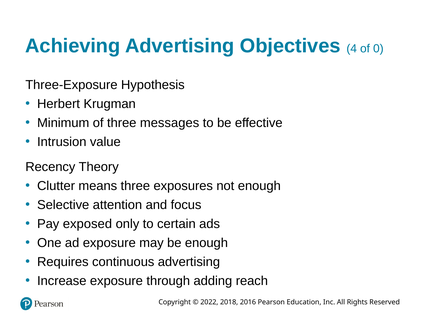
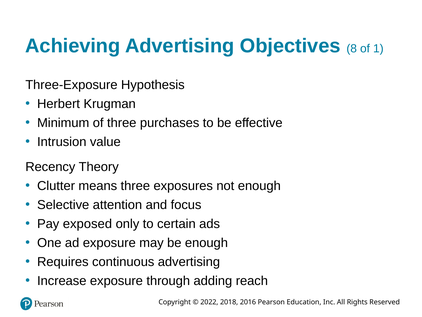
4: 4 -> 8 (352, 48)
0: 0 -> 1 (378, 48)
messages: messages -> purchases (170, 123)
